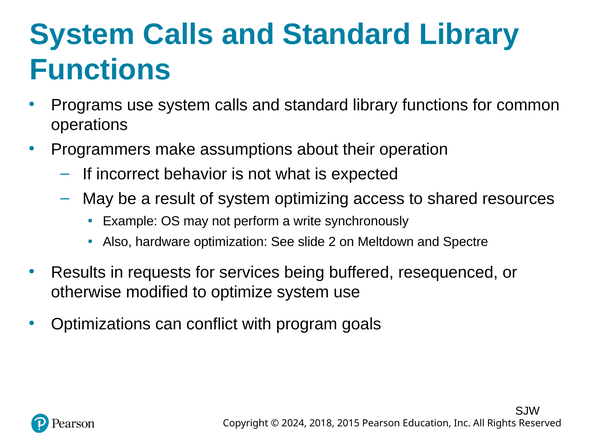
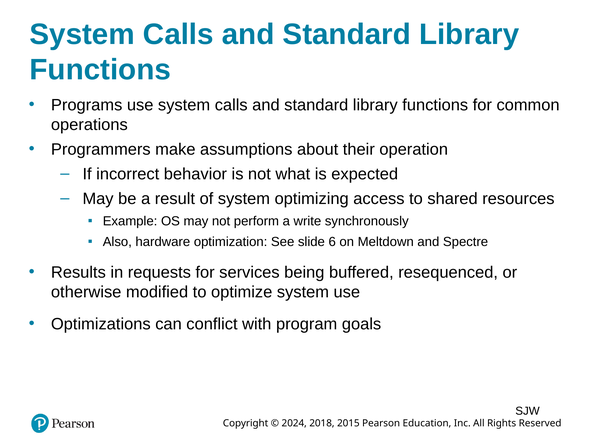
2: 2 -> 6 (332, 242)
